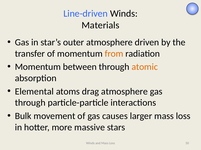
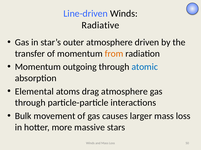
Materials: Materials -> Radiative (100, 25)
between: between -> outgoing (80, 67)
atomic colour: orange -> blue (145, 67)
